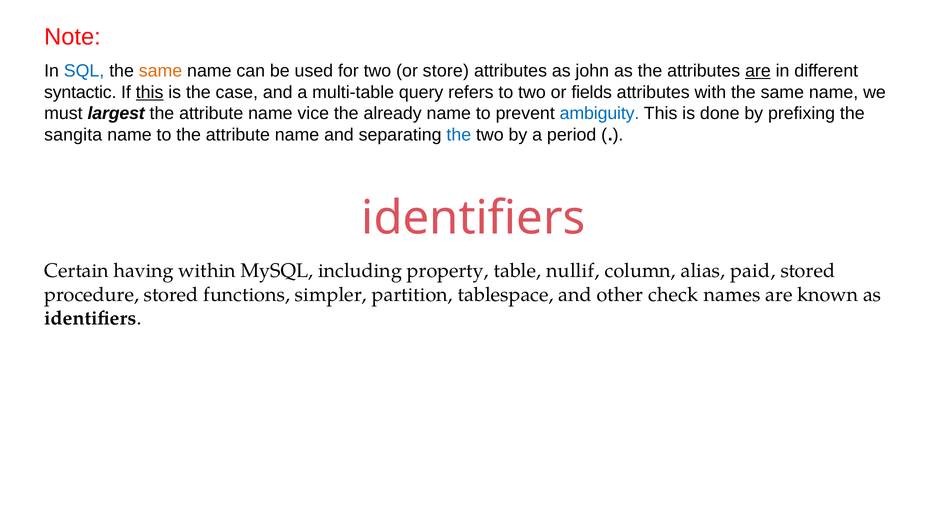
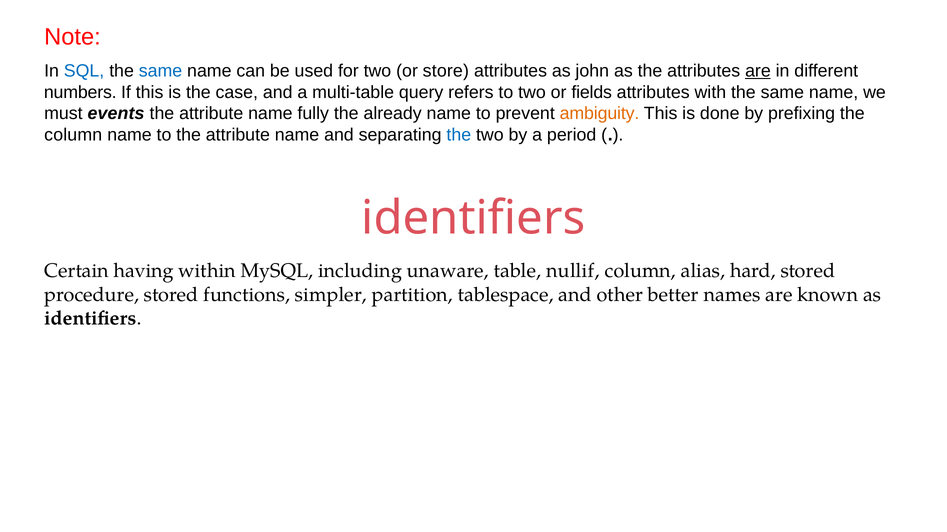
same colour: orange -> blue (161, 71)
syntactic: syntactic -> numbers (80, 92)
this underline: present -> none (150, 92)
largest: largest -> events (116, 114)
vice: vice -> fully (313, 114)
ambiguity colour: blue -> orange (600, 114)
sangita: sangita -> column (73, 135)
property: property -> unaware (448, 271)
paid: paid -> hard (753, 271)
check: check -> better (673, 295)
